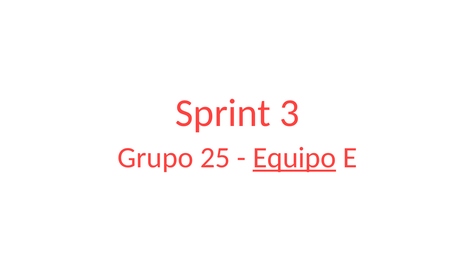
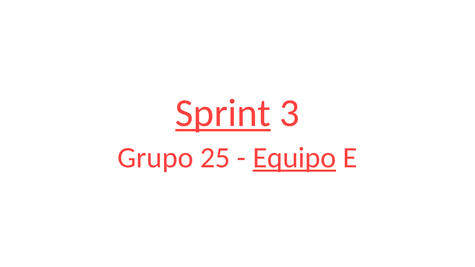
Sprint underline: none -> present (223, 113)
